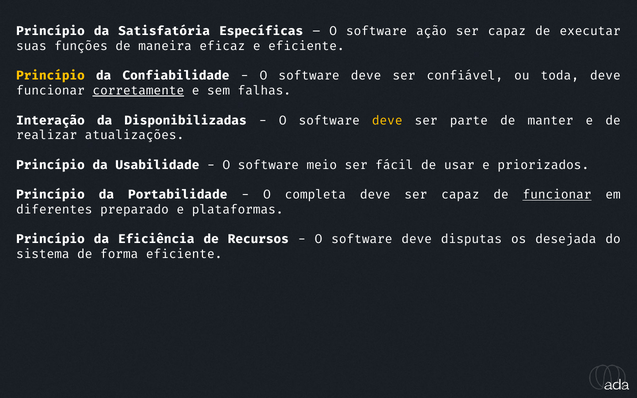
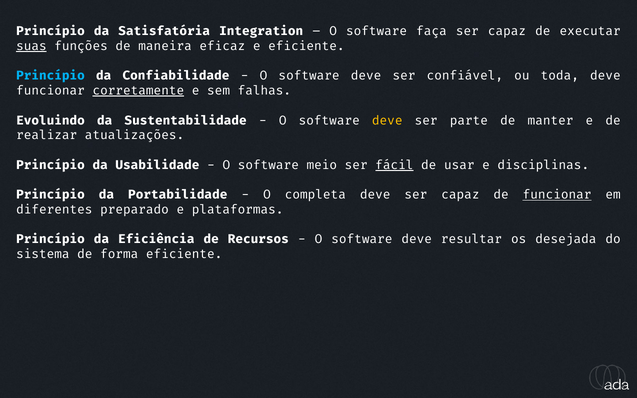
Específicas: Específicas -> Integration (261, 31)
ação: ação -> faça (431, 31)
suas underline: none -> present (31, 46)
Princípio colour: yellow -> light blue (50, 76)
Interação: Interação -> Evoluindo (50, 121)
Disponibilizadas: Disponibilizadas -> Sustentabilidade (186, 121)
fácil underline: none -> present (394, 165)
priorizados: priorizados -> disciplinas (543, 165)
disputas: disputas -> resultar (472, 239)
